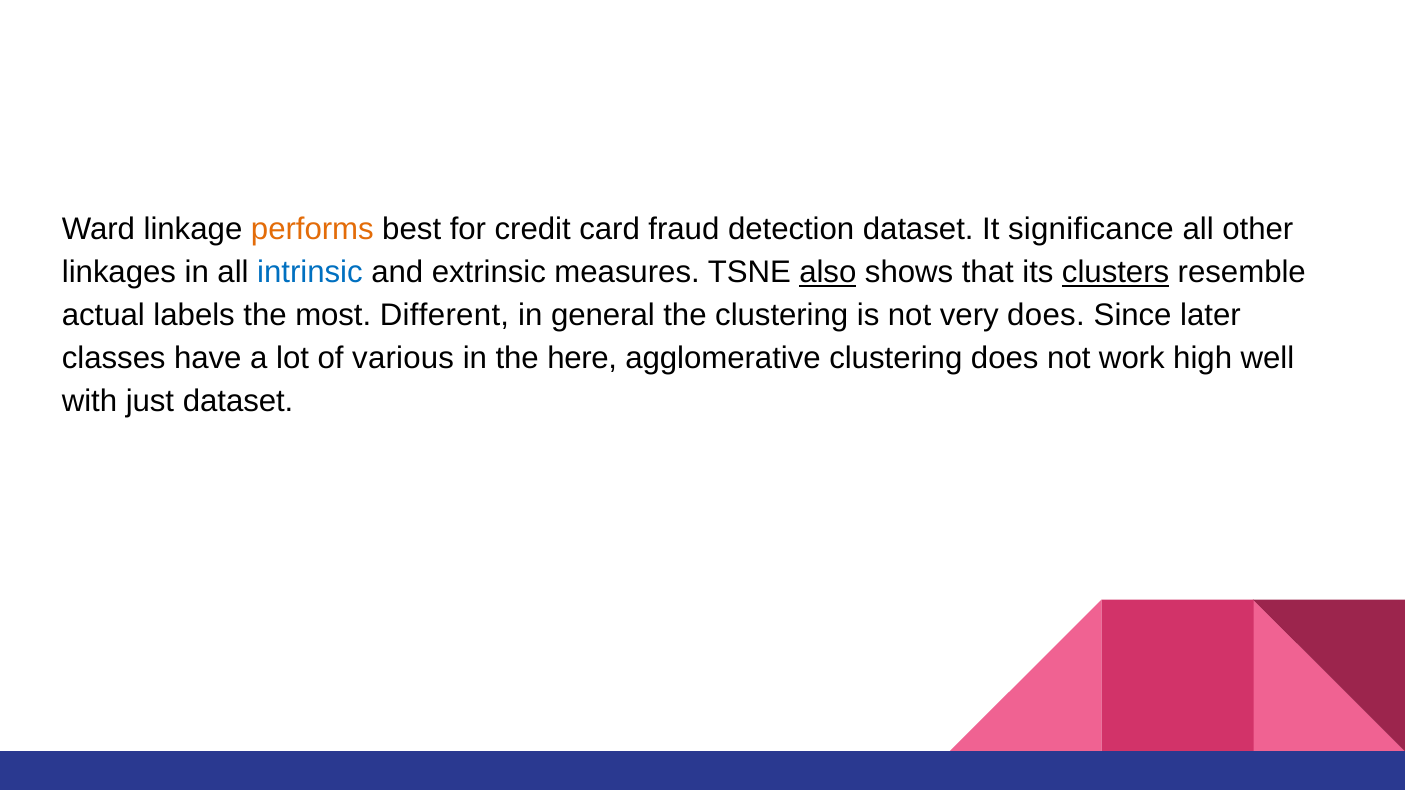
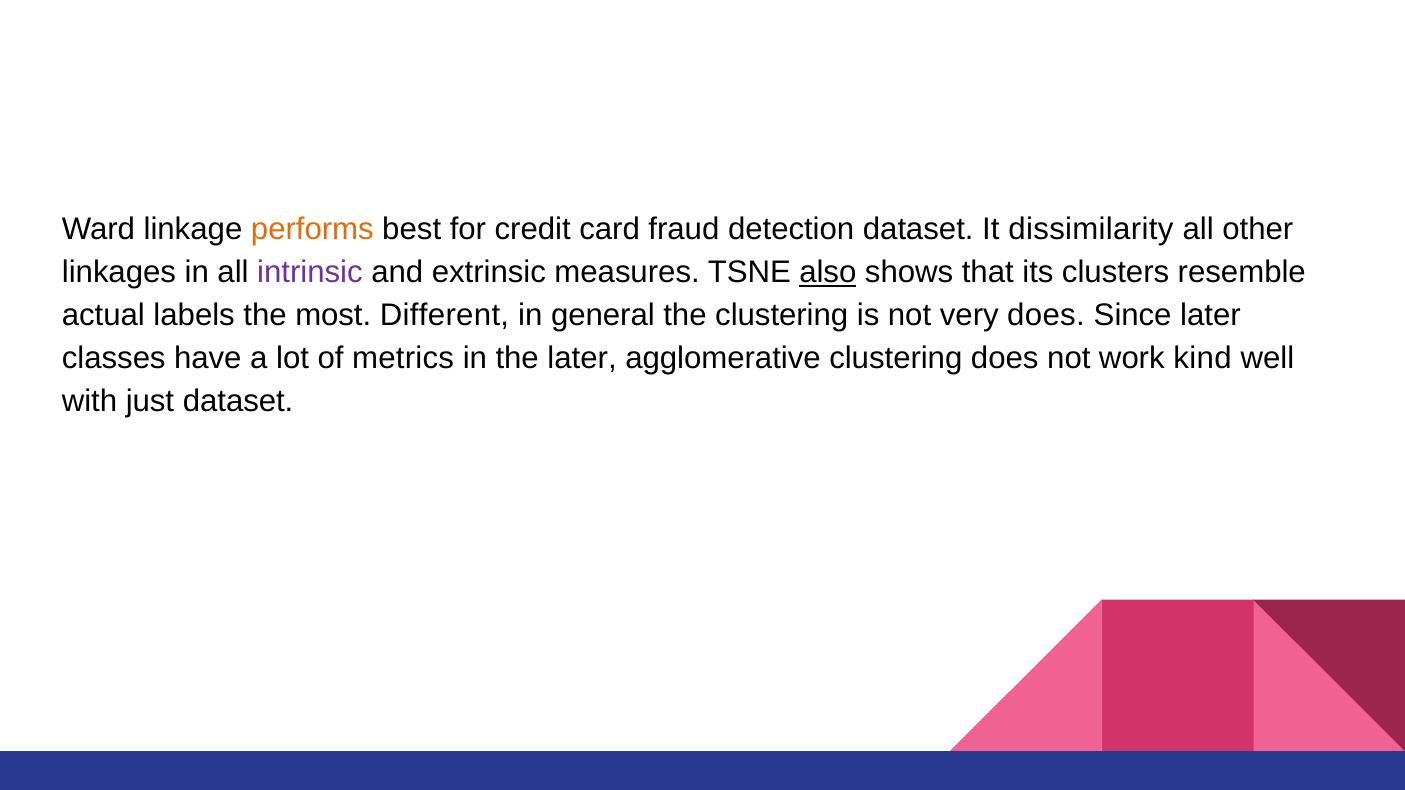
significance: significance -> dissimilarity (1091, 229)
intrinsic colour: blue -> purple (310, 272)
clusters underline: present -> none (1116, 272)
various: various -> metrics (403, 358)
the here: here -> later (582, 358)
high: high -> kind (1203, 358)
